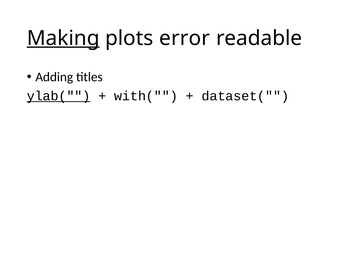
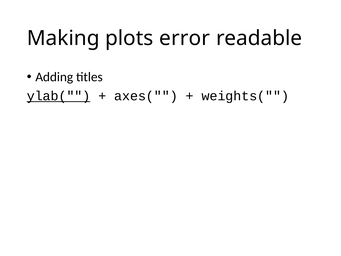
Making underline: present -> none (63, 38)
with(: with( -> axes( (146, 96)
dataset(: dataset( -> weights( (245, 96)
